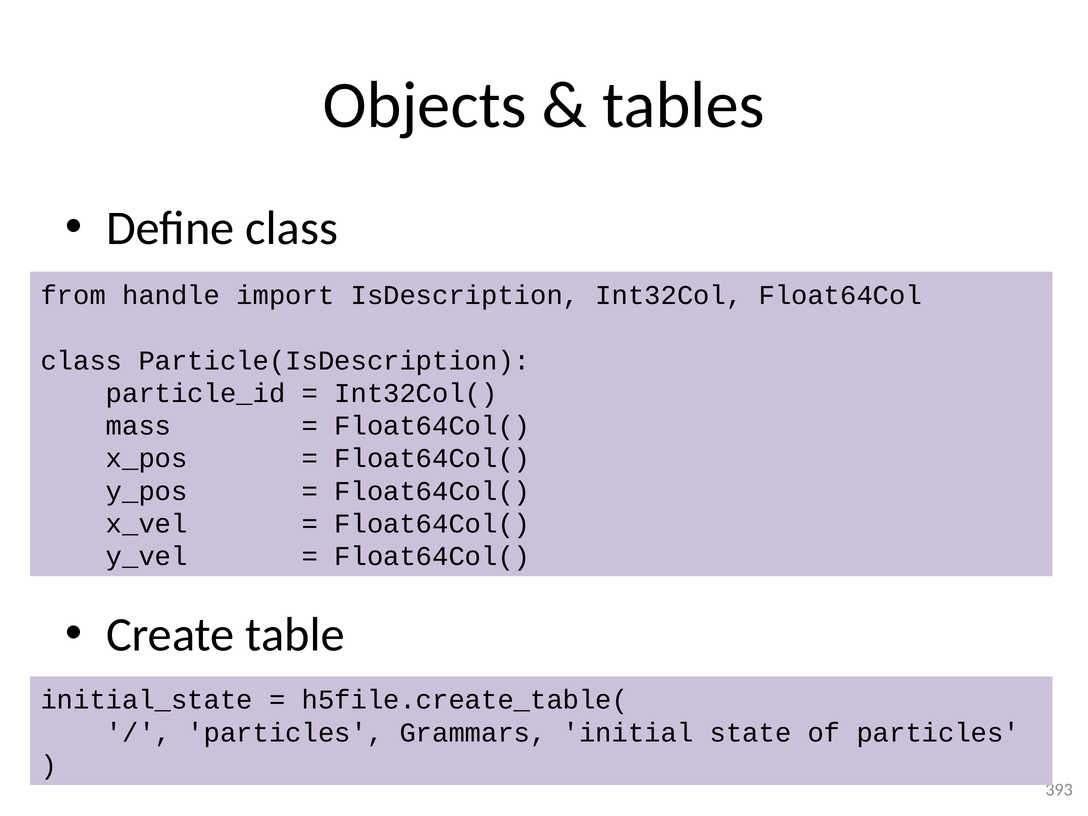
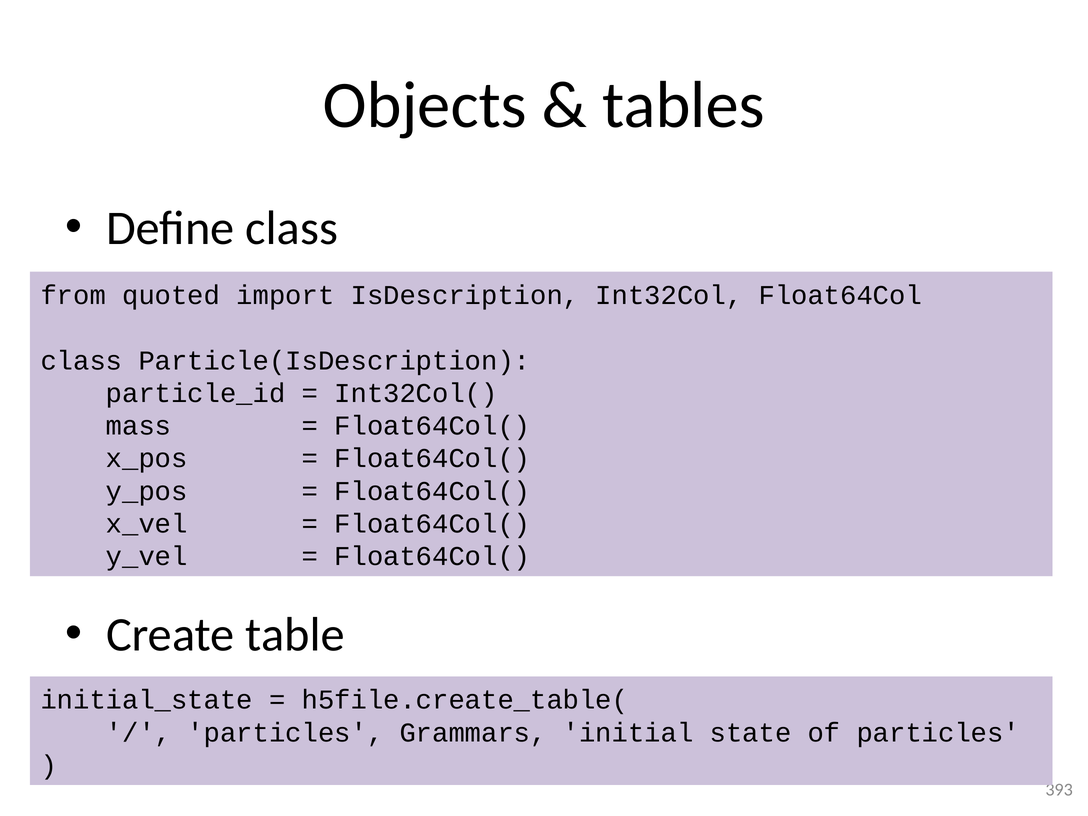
handle: handle -> quoted (171, 295)
